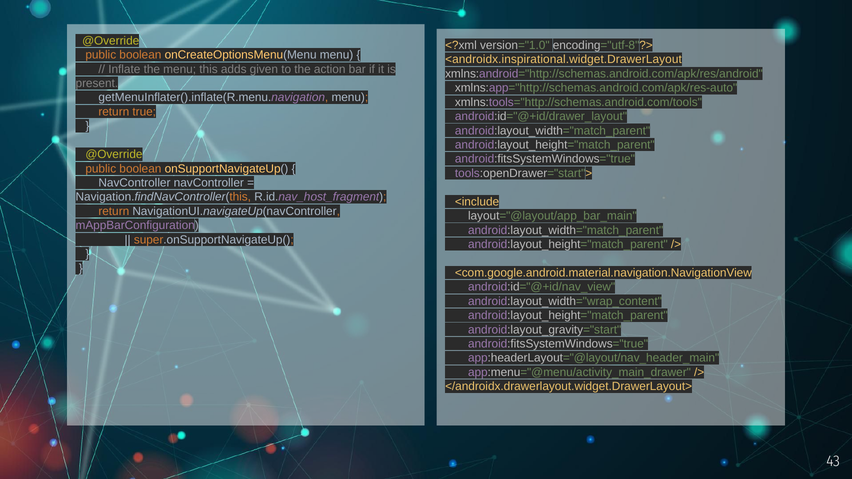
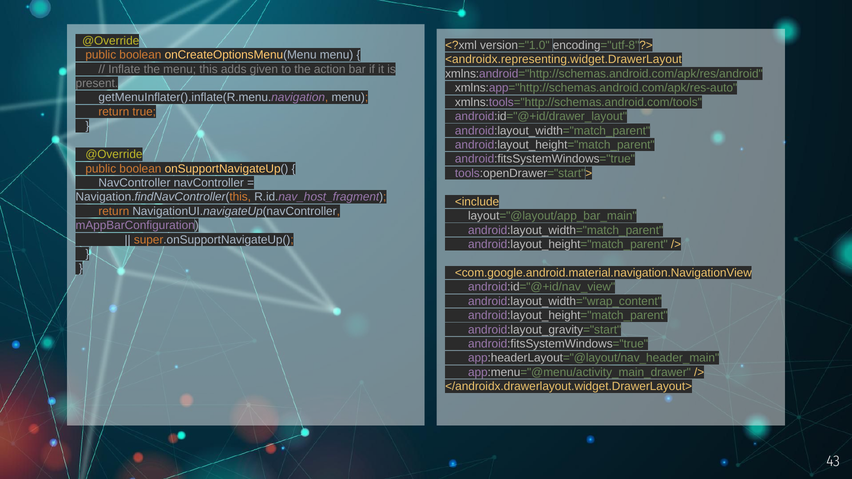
<androidx.inspirational.widget.DrawerLayout: <androidx.inspirational.widget.DrawerLayout -> <androidx.representing.widget.DrawerLayout (564, 60)
